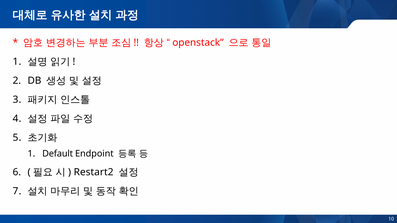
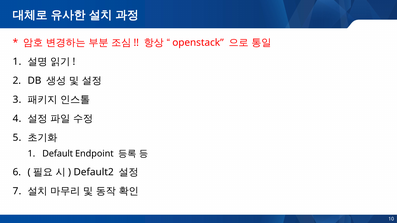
Restart2: Restart2 -> Default2 (94, 172)
